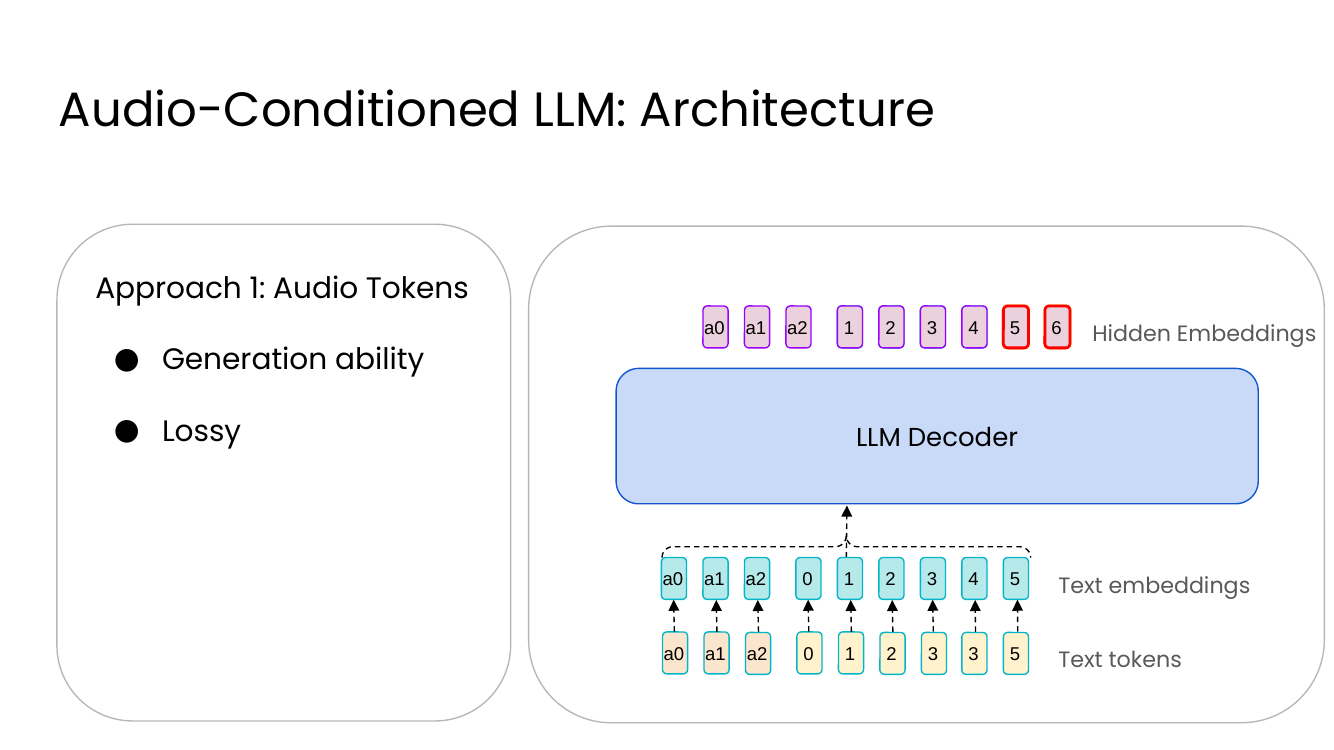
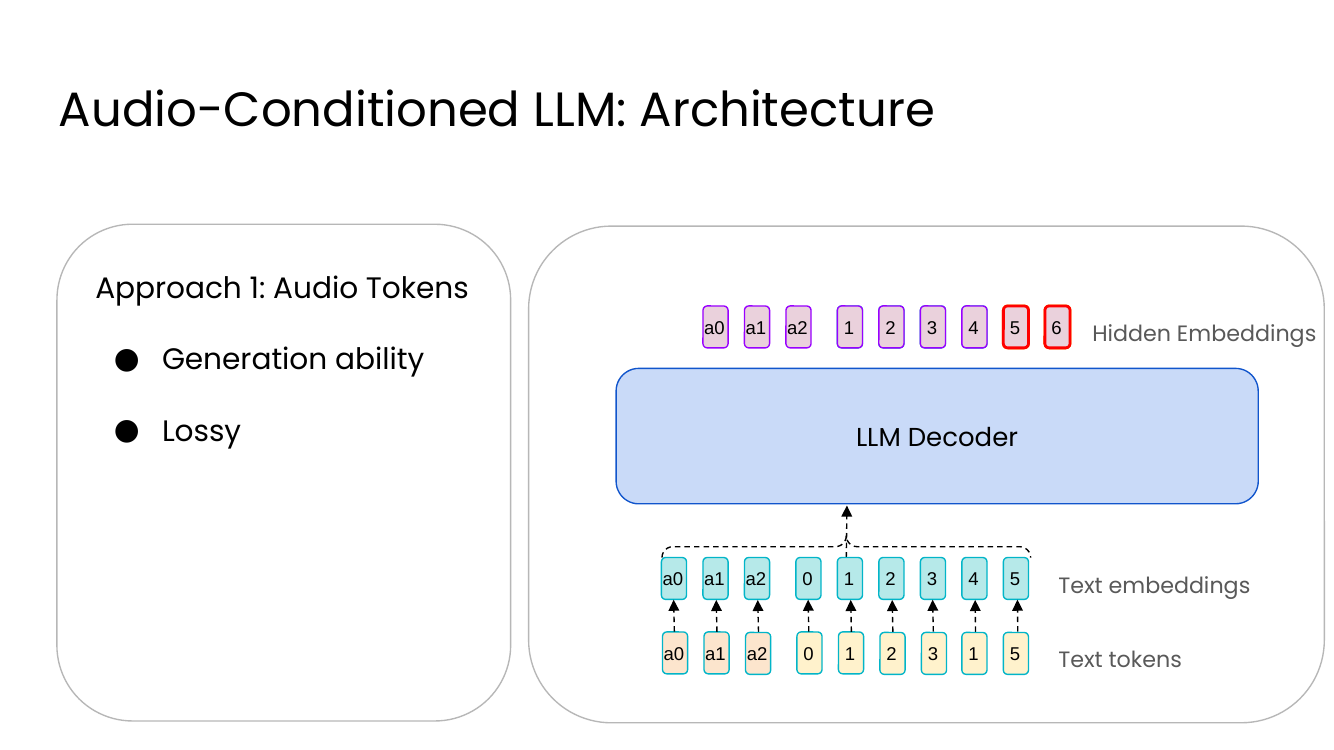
3 3: 3 -> 1 (974, 655)
